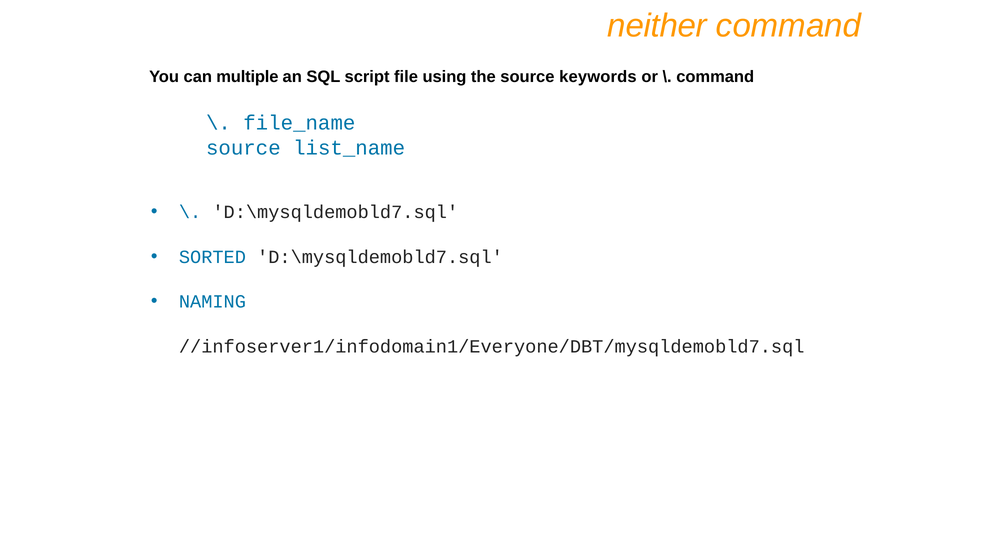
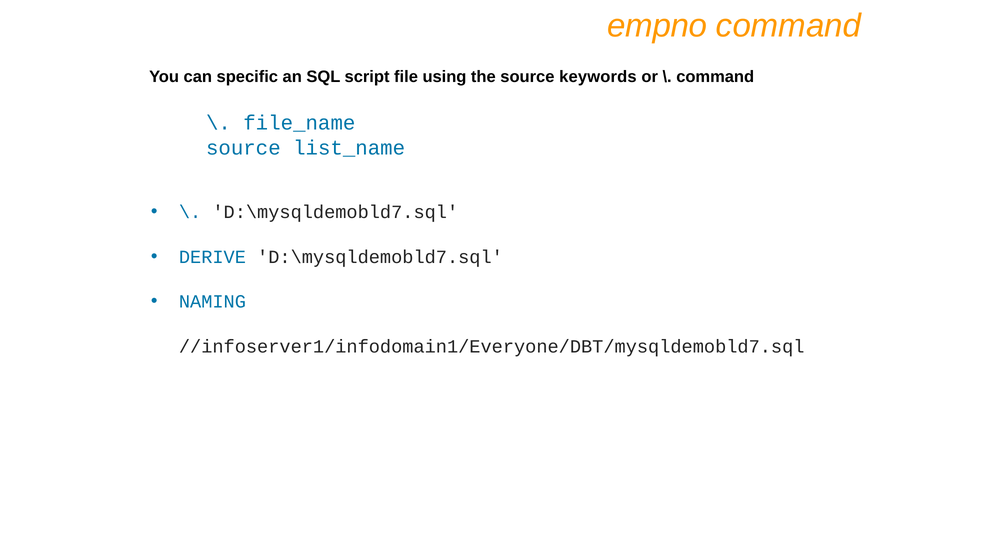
neither: neither -> empno (657, 26)
multiple: multiple -> specific (247, 77)
SORTED: SORTED -> DERIVE (212, 257)
